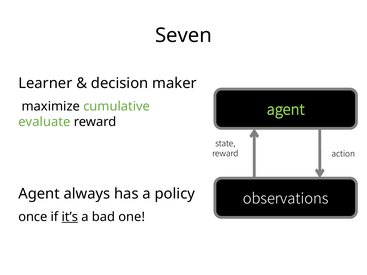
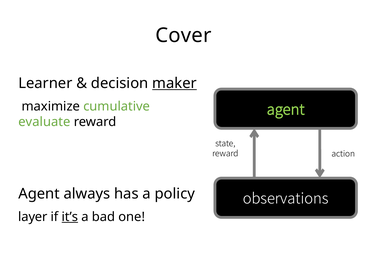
Seven: Seven -> Cover (183, 35)
maker underline: none -> present (174, 83)
once: once -> layer (33, 217)
